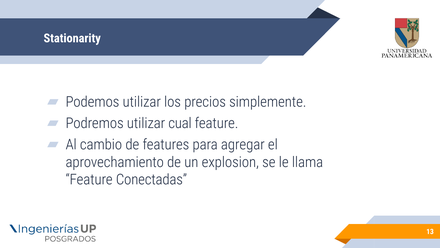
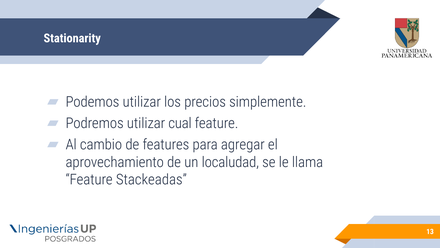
explosion: explosion -> localudad (230, 162)
Conectadas: Conectadas -> Stackeadas (151, 179)
